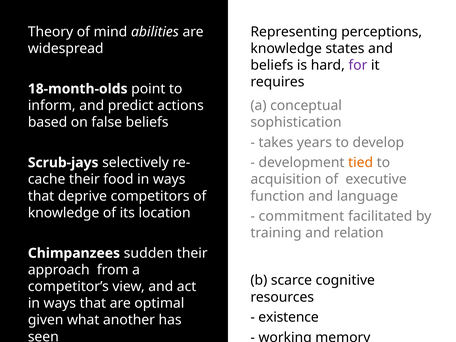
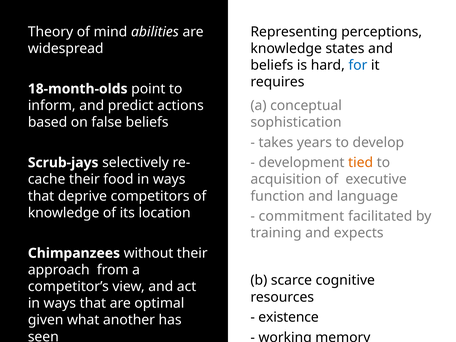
for colour: purple -> blue (358, 65)
relation: relation -> expects (359, 233)
sudden: sudden -> without (148, 253)
